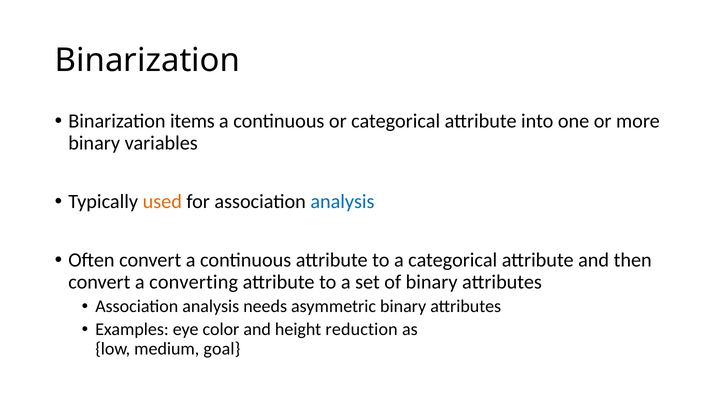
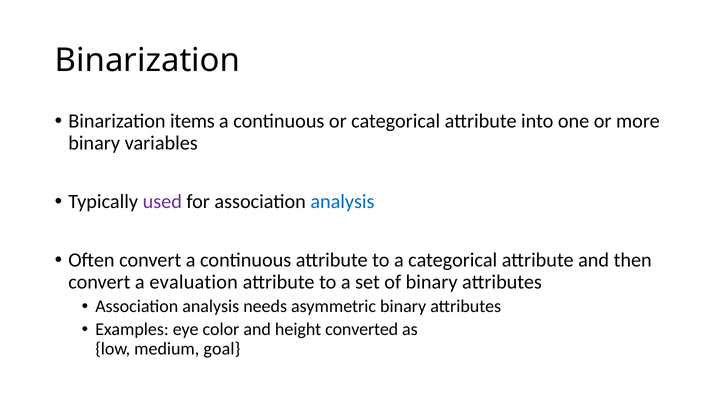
used colour: orange -> purple (162, 202)
converting: converting -> evaluation (194, 282)
reduction: reduction -> converted (362, 330)
